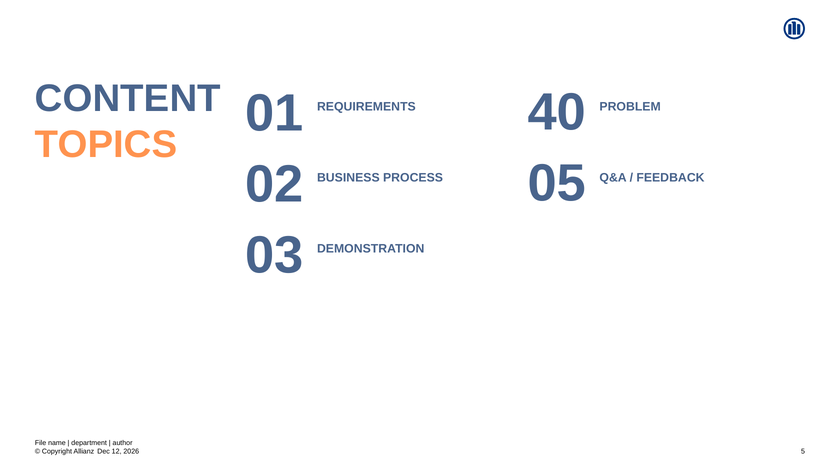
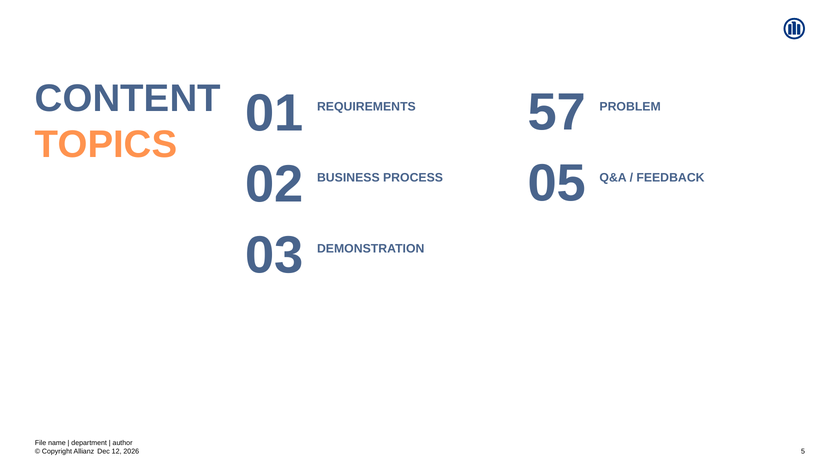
40: 40 -> 57 (557, 112)
